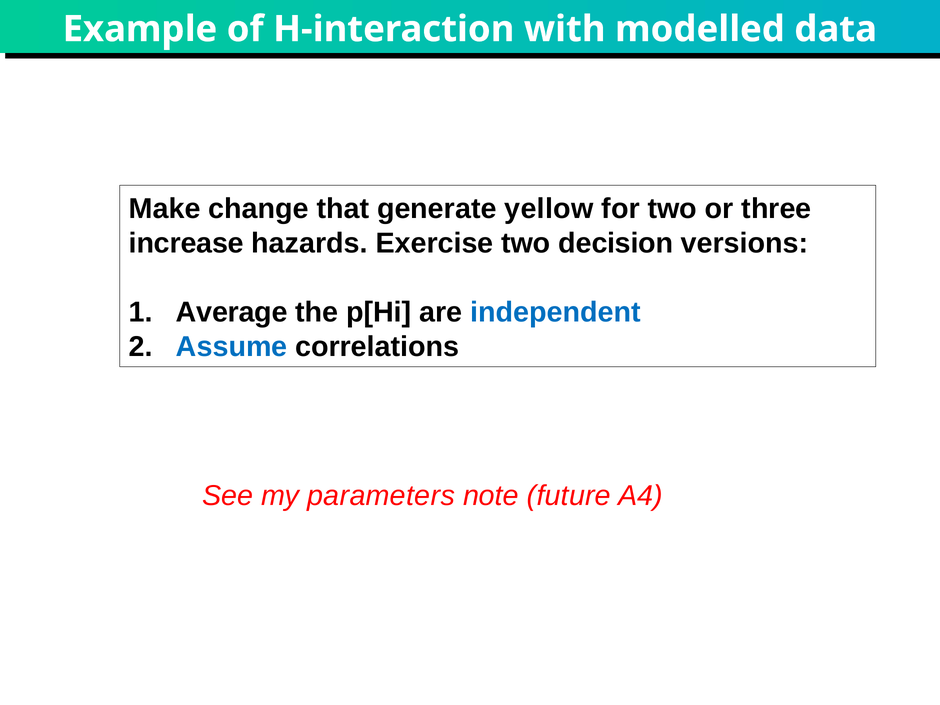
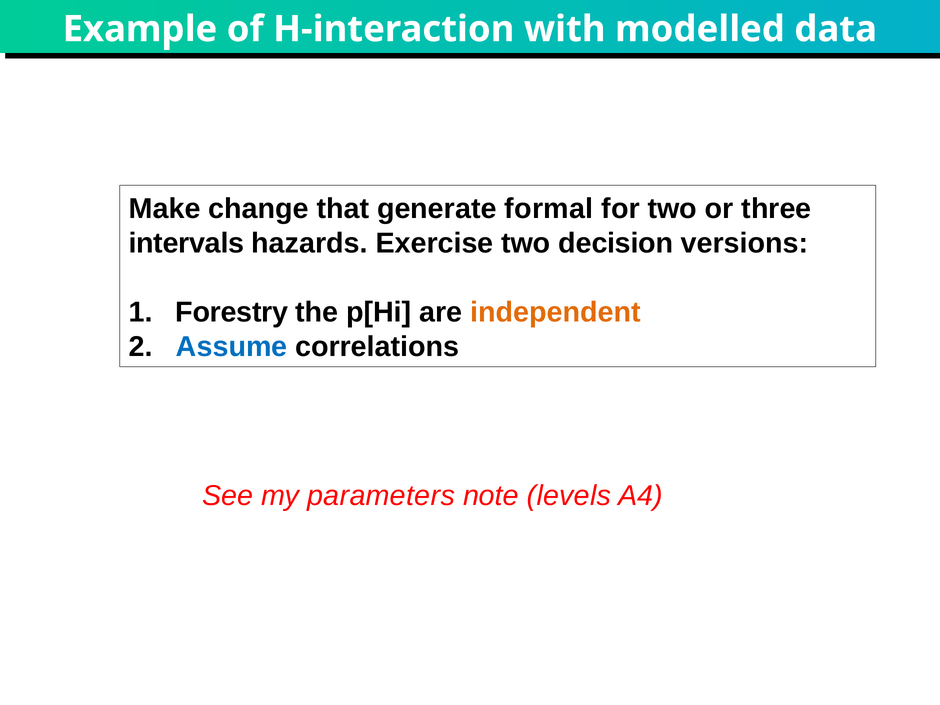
yellow: yellow -> formal (549, 209)
increase: increase -> intervals (186, 243)
Average: Average -> Forestry (232, 312)
independent colour: blue -> orange (555, 312)
future: future -> levels (569, 496)
